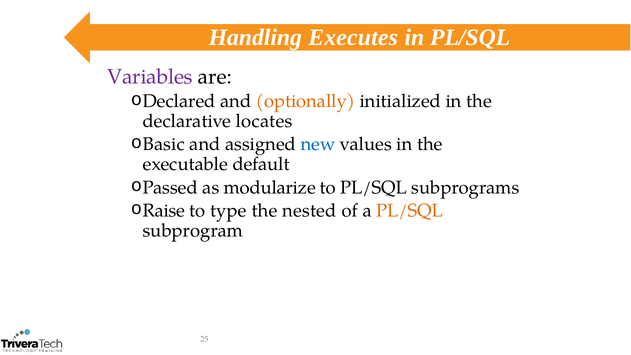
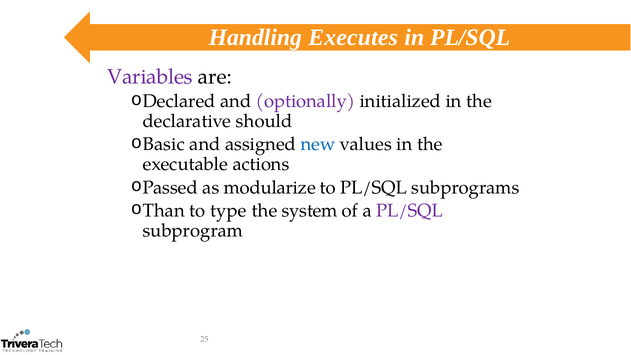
optionally colour: orange -> purple (306, 101)
locates: locates -> should (264, 121)
default: default -> actions (261, 164)
Raise: Raise -> Than (164, 211)
nested: nested -> system (310, 211)
PL/SQL colour: orange -> purple (410, 211)
